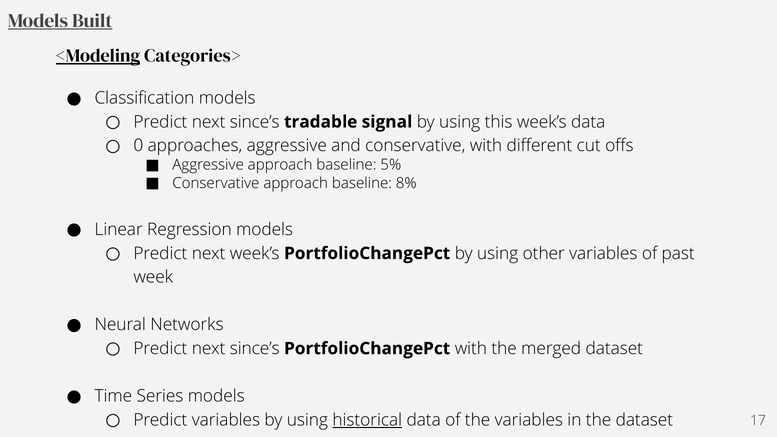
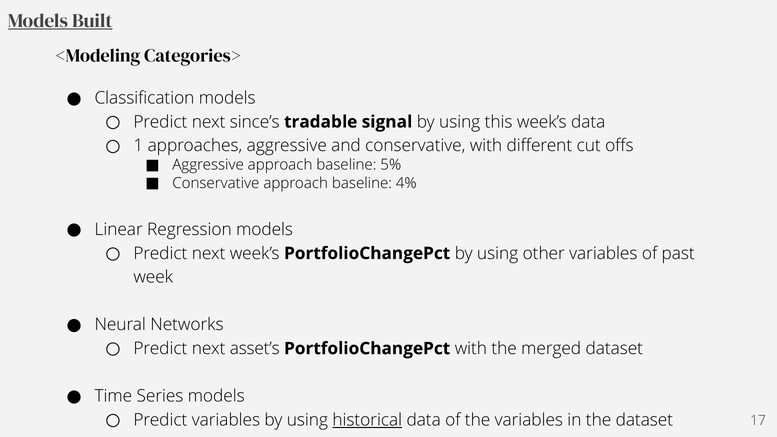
<Modeling underline: present -> none (98, 56)
0: 0 -> 1 (138, 146)
8%: 8% -> 4% (406, 183)
since’s: since’s -> asset’s (255, 349)
